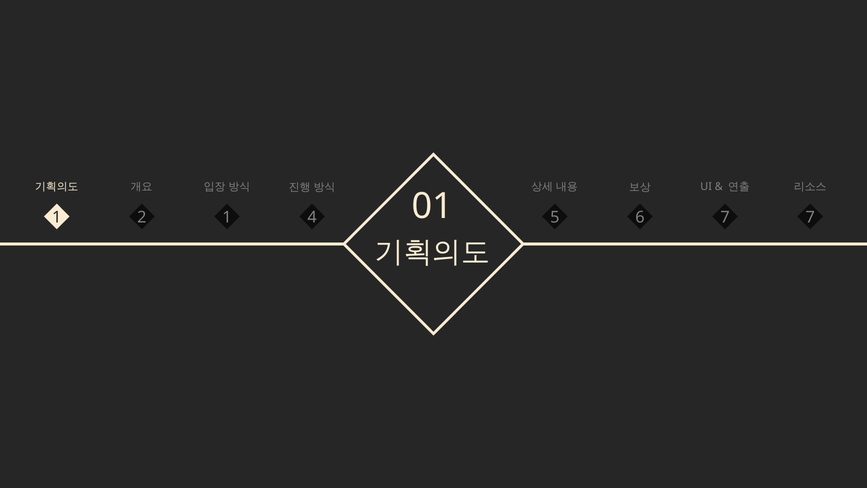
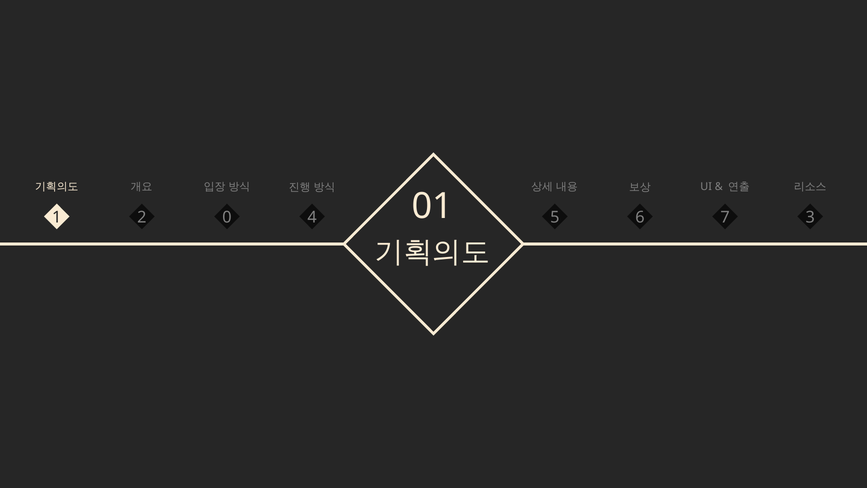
2 1: 1 -> 0 (227, 217)
4 7: 7 -> 3 (810, 217)
